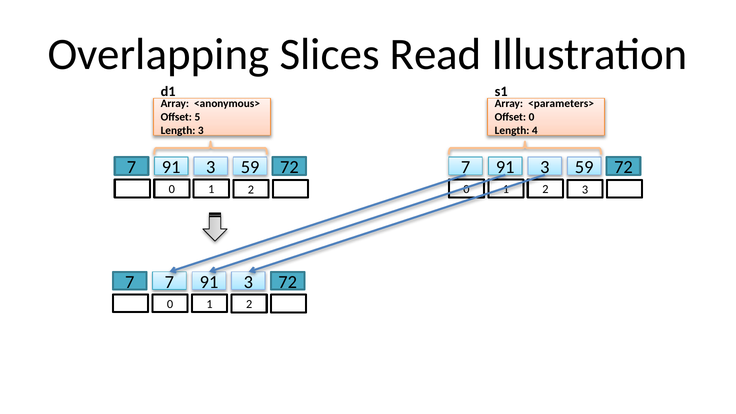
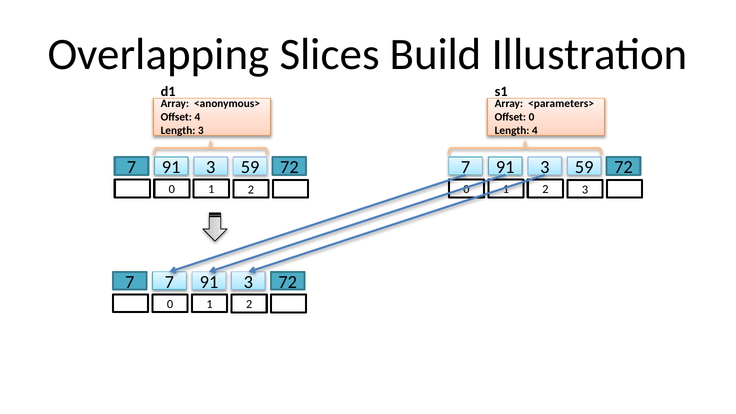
Read: Read -> Build (436, 54)
Offset 5: 5 -> 4 (197, 117)
